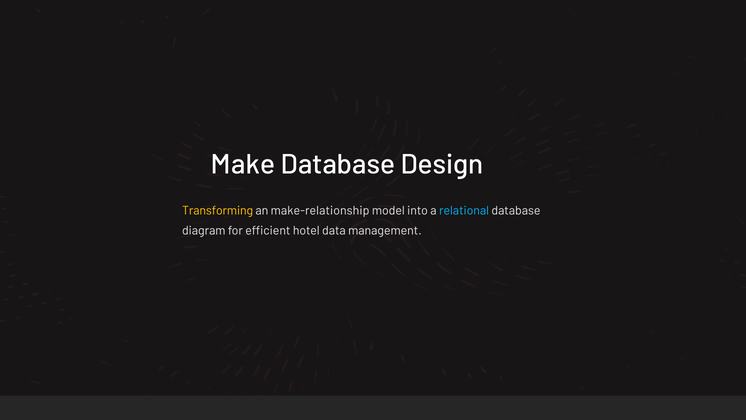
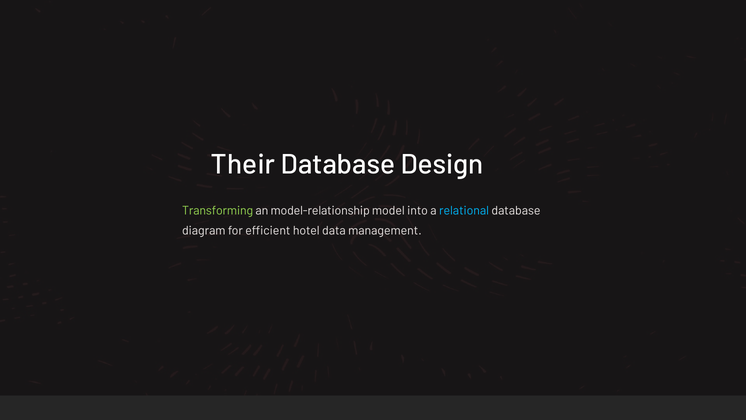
Make: Make -> Their (243, 164)
Transforming colour: yellow -> light green (218, 210)
make-relationship: make-relationship -> model-relationship (320, 210)
